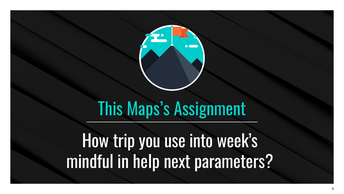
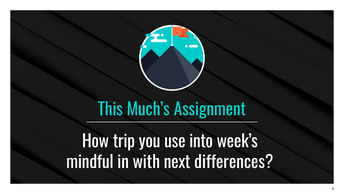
Maps’s: Maps’s -> Much’s (148, 109)
help: help -> with (146, 162)
parameters: parameters -> differences (234, 162)
